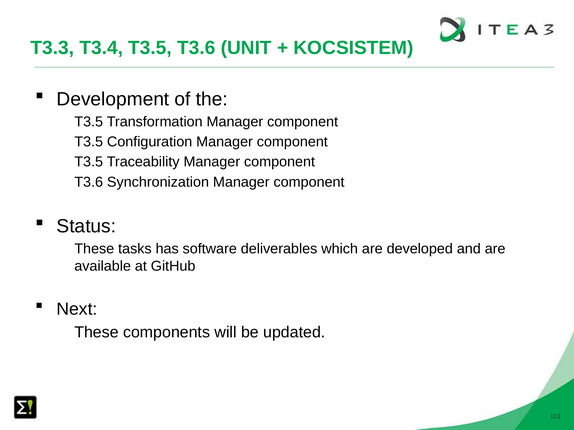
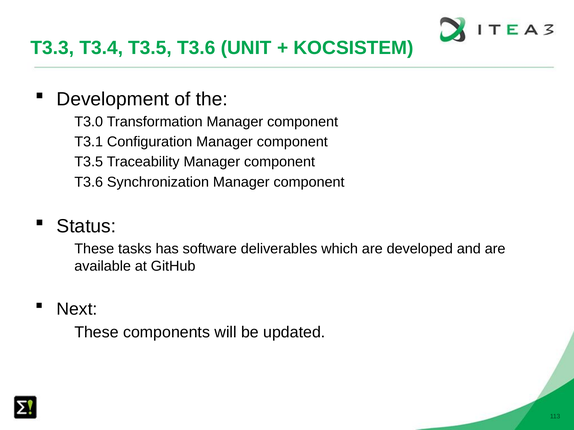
T3.5: T3.5 -> T3.0 (89, 122)
T3.5: T3.5 -> T3.1 (89, 142)
